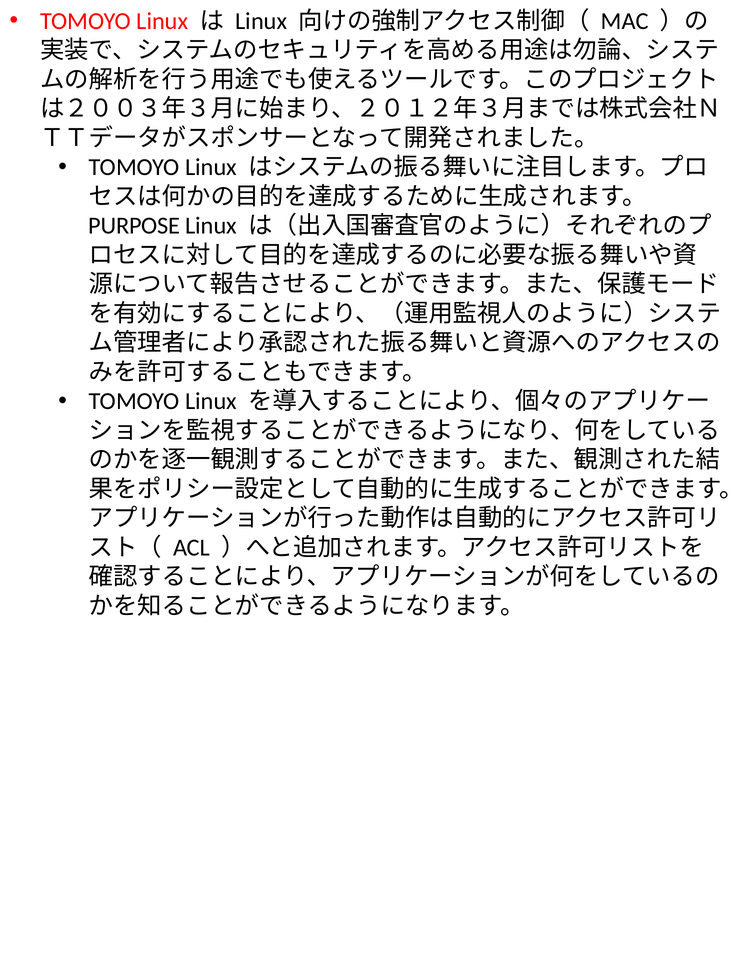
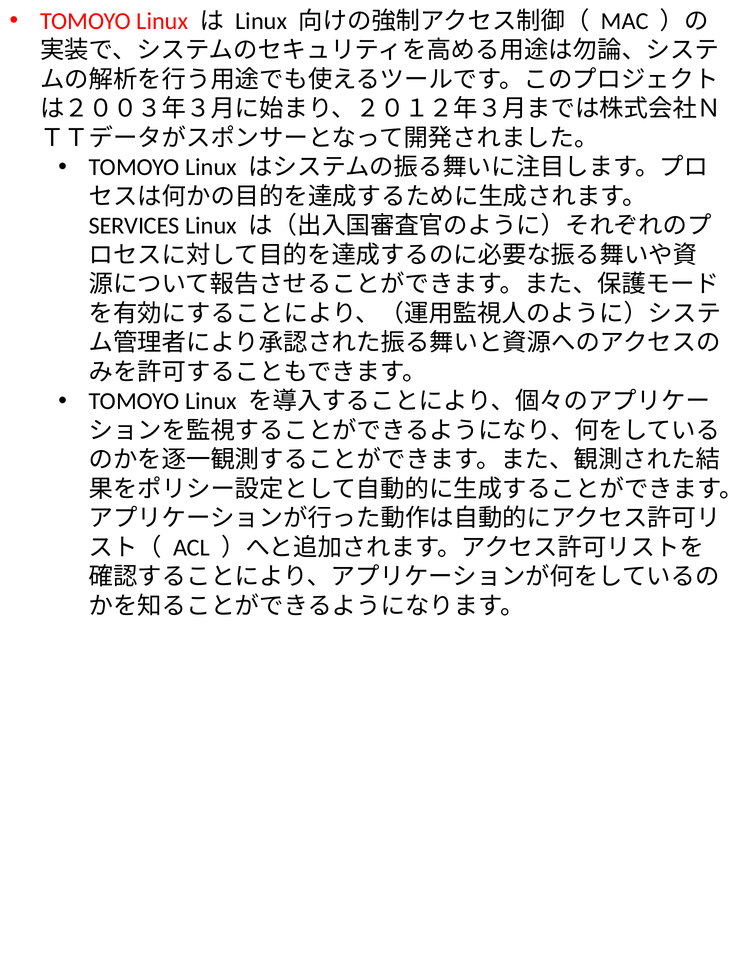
PURPOSE: PURPOSE -> SERVICES (134, 226)
